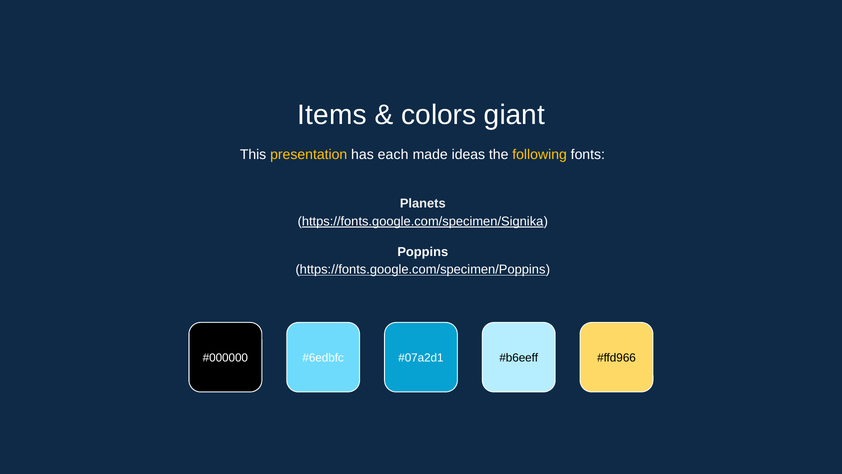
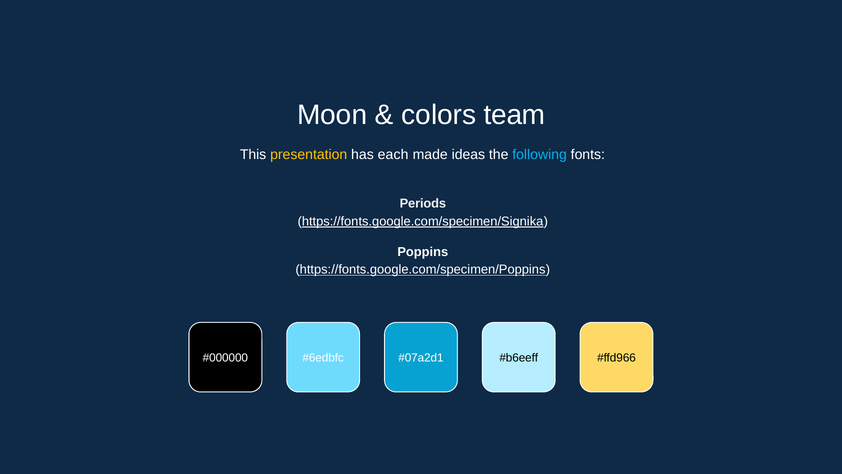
Items: Items -> Moon (332, 115)
giant: giant -> team (515, 115)
following colour: yellow -> light blue (540, 155)
Planets: Planets -> Periods (423, 203)
